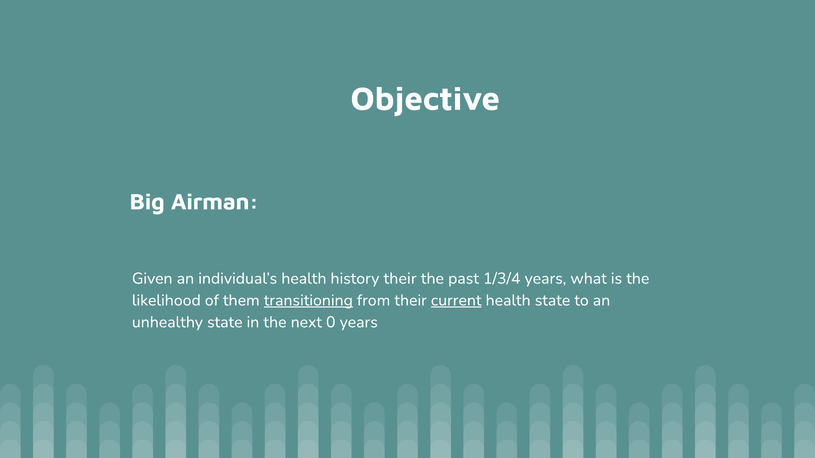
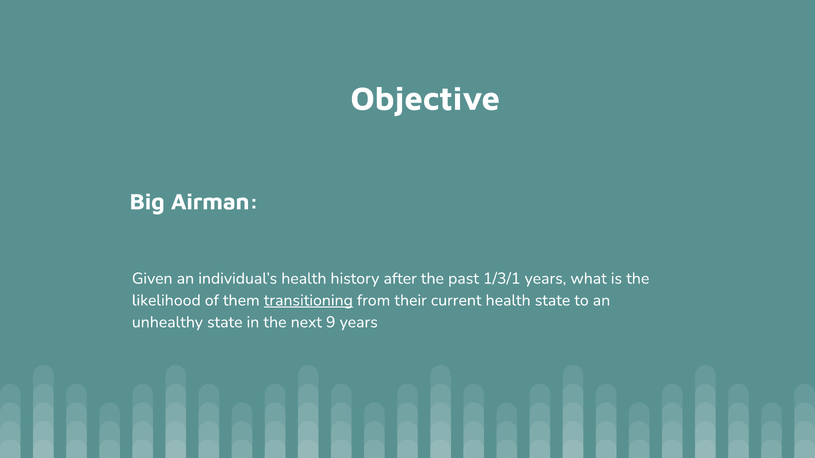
history their: their -> after (400, 279)
1/3/4: 1/3/4 -> 1/3/1 (502, 279)
current underline: present -> none (456, 301)
0: 0 -> 9 (331, 322)
